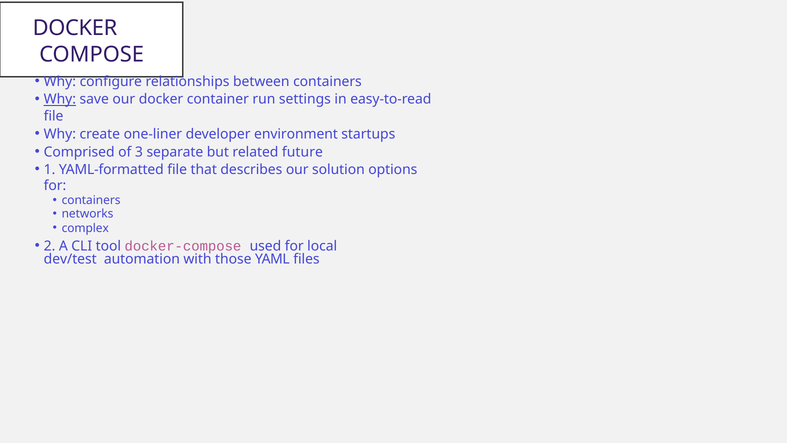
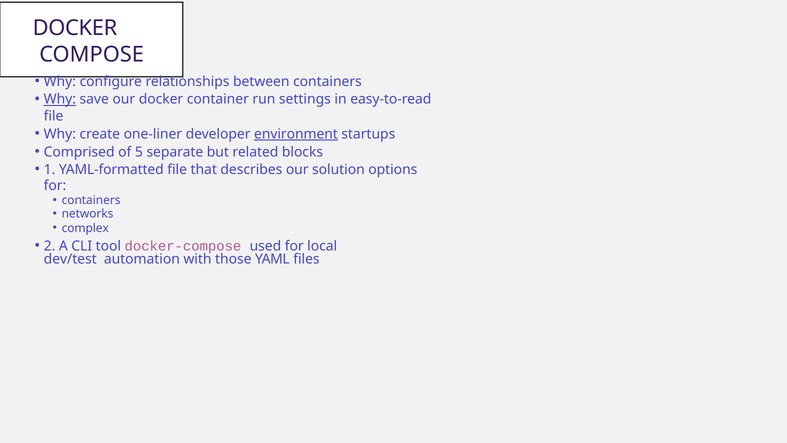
environment underline: none -> present (296, 134)
3: 3 -> 5 (139, 152)
future: future -> blocks (303, 152)
